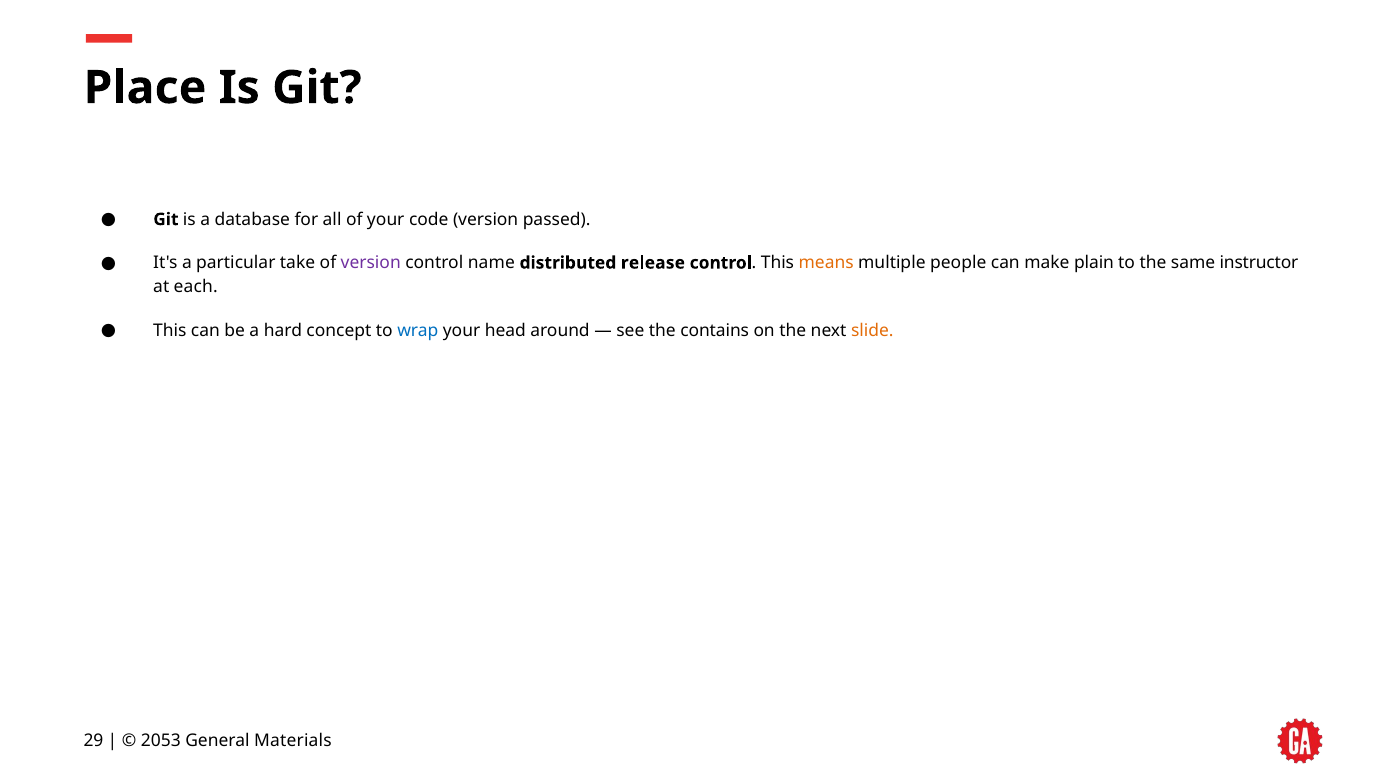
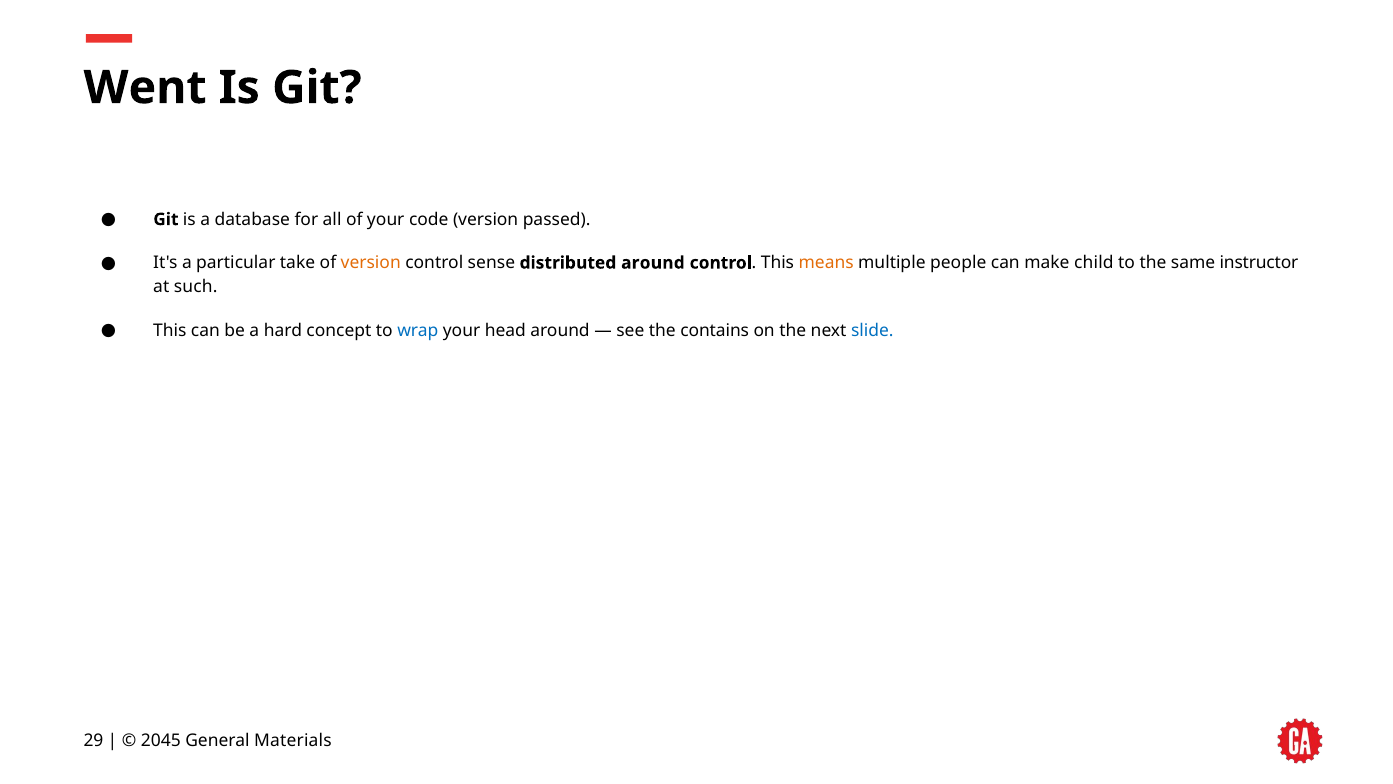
Place: Place -> Went (145, 88)
version colour: purple -> orange (371, 263)
name: name -> sense (491, 263)
distributed release: release -> around (653, 263)
plain: plain -> child (1094, 263)
each: each -> such (196, 287)
slide colour: orange -> blue (872, 330)
2053: 2053 -> 2045 (161, 740)
